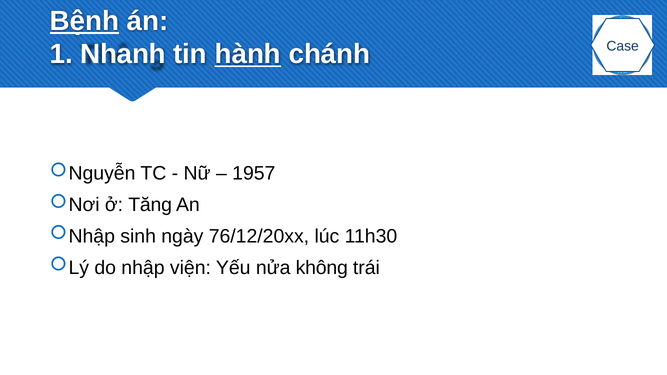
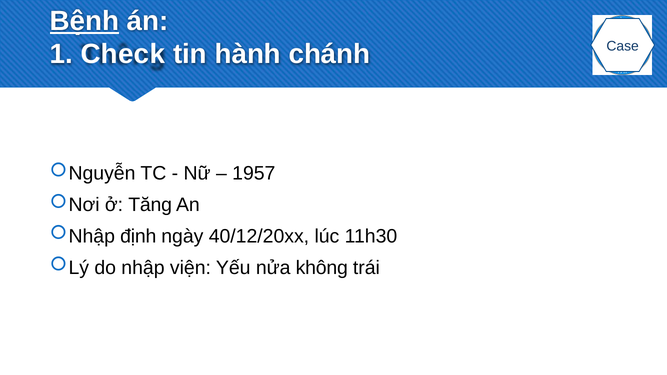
Nhanh: Nhanh -> Check (123, 54)
hành underline: present -> none (248, 54)
sinh: sinh -> định (138, 236)
76/12/20xx: 76/12/20xx -> 40/12/20xx (259, 236)
